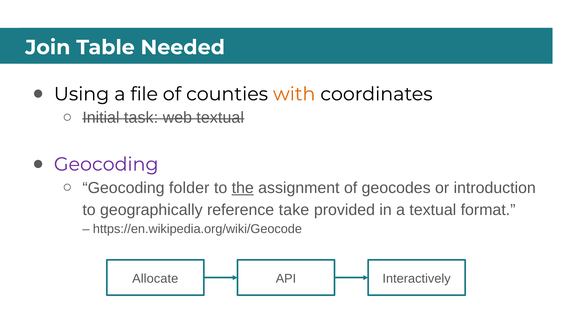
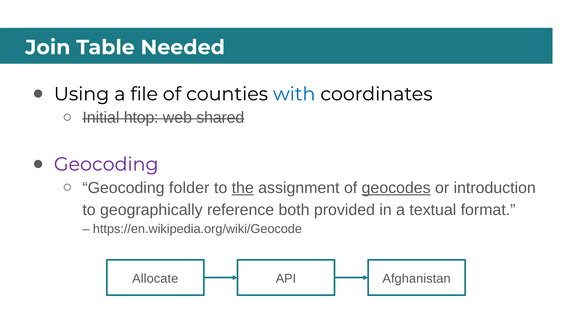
with colour: orange -> blue (294, 94)
task: task -> htop (141, 118)
web textual: textual -> shared (220, 118)
geocodes underline: none -> present (396, 188)
take: take -> both (294, 210)
Interactively: Interactively -> Afghanistan (417, 278)
